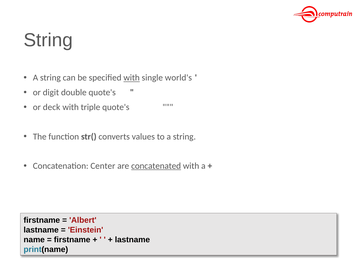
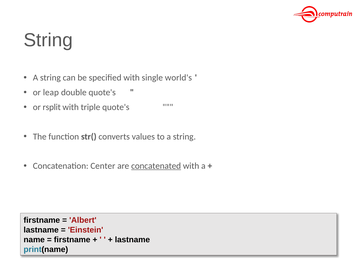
with underline: present -> none (132, 78)
digit: digit -> leap (51, 92)
deck: deck -> rsplit (52, 107)
